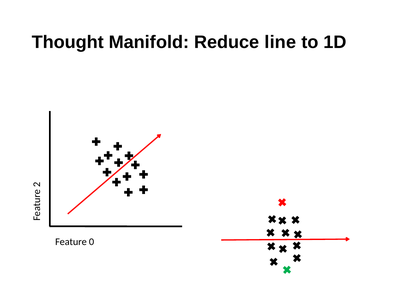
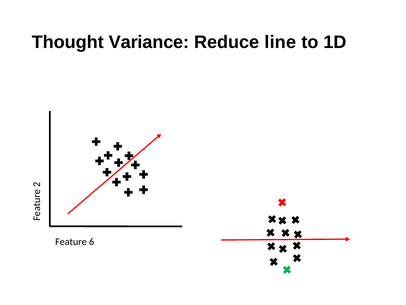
Manifold: Manifold -> Variance (149, 42)
0: 0 -> 6 (92, 242)
